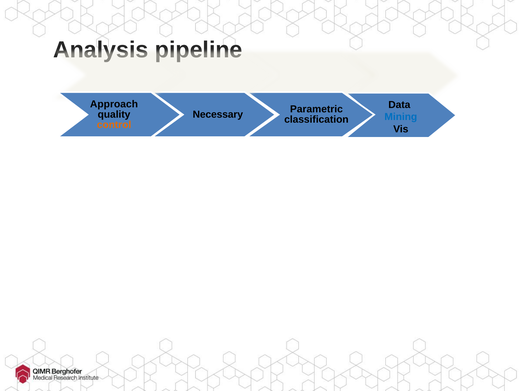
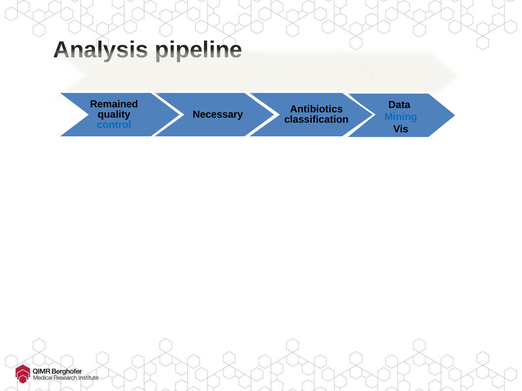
Approach: Approach -> Remained (114, 104)
Parametric: Parametric -> Antibiotics (316, 109)
control colour: orange -> blue (114, 125)
